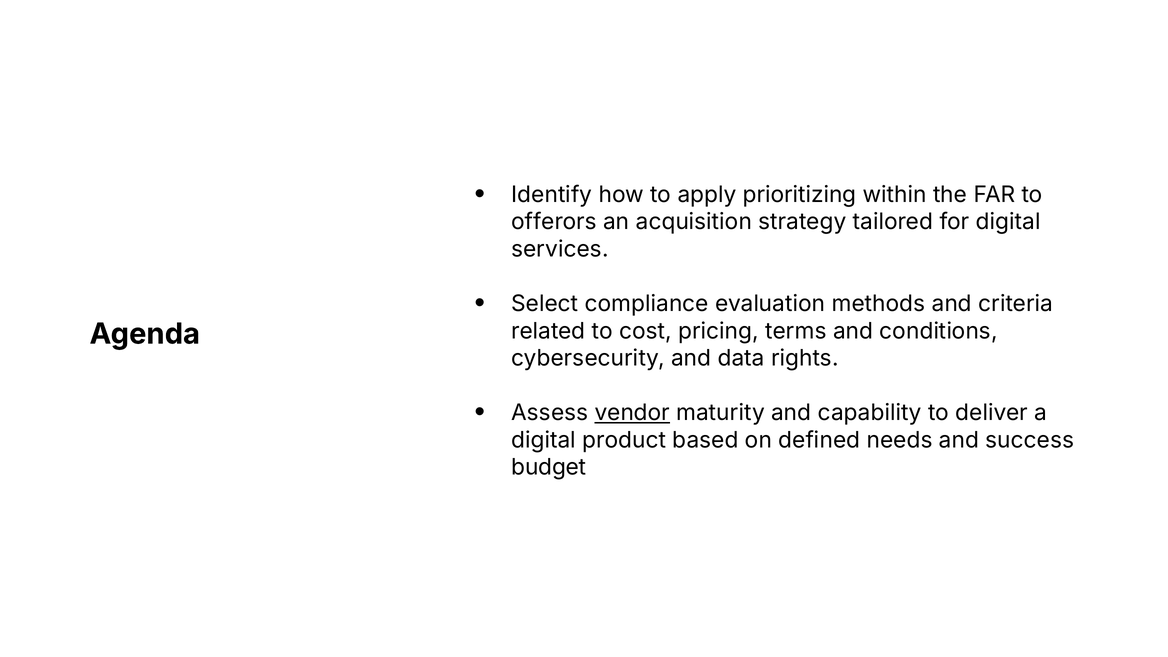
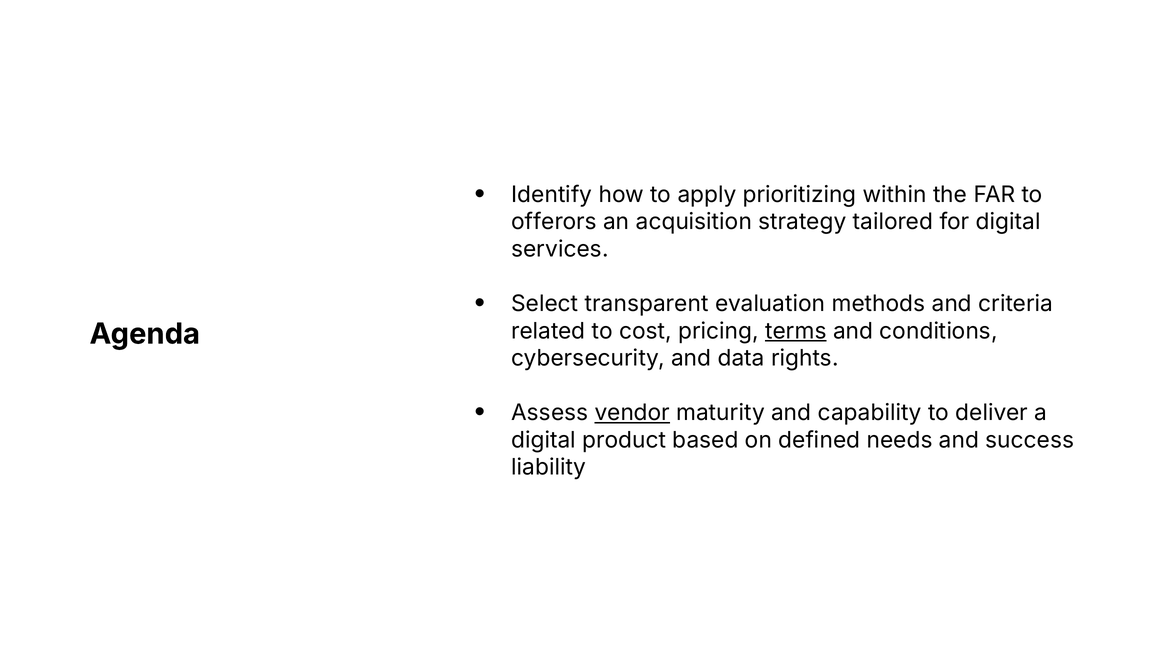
compliance: compliance -> transparent (647, 304)
terms underline: none -> present (796, 331)
budget: budget -> liability (549, 467)
